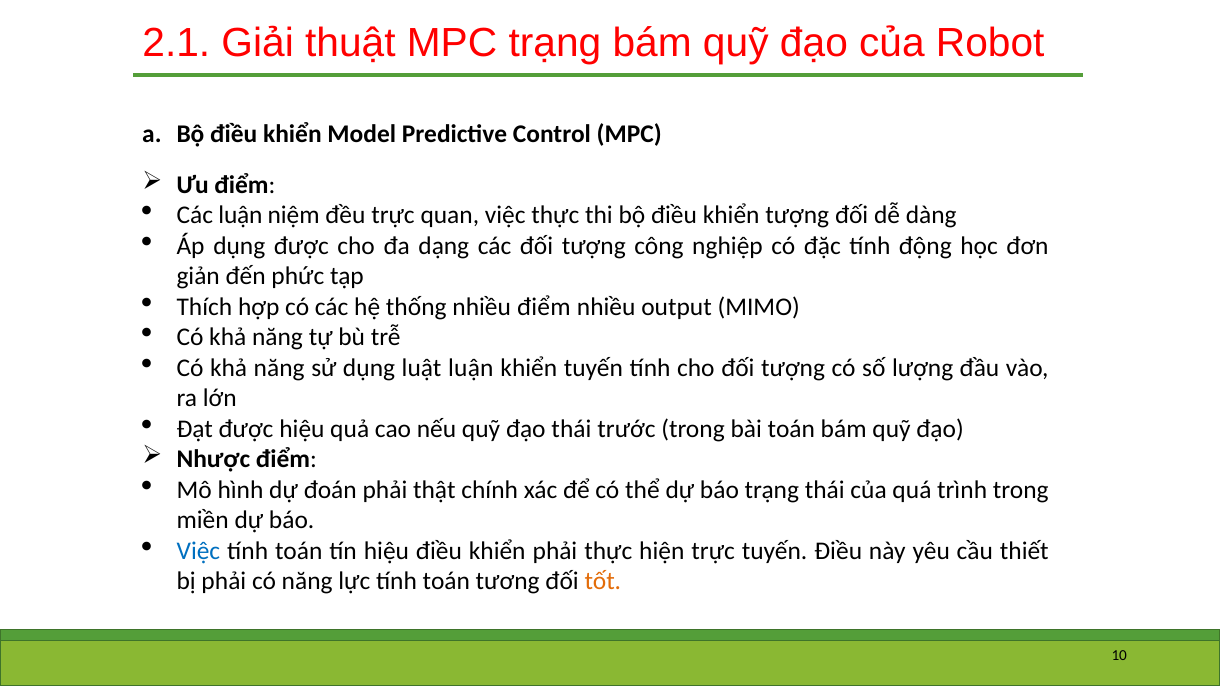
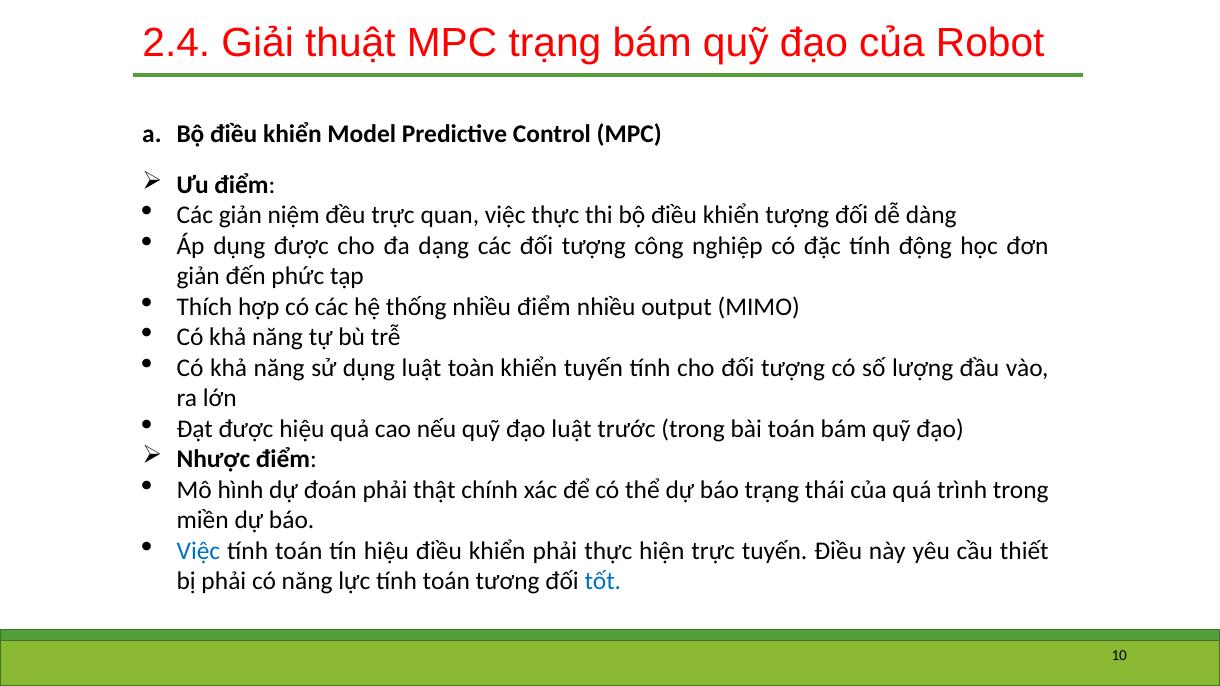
2.1: 2.1 -> 2.4 (176, 43)
Các luận: luận -> giản (240, 216)
luật luận: luận -> toàn (471, 368)
đạo thái: thái -> luật (571, 429)
tốt colour: orange -> blue (603, 582)
